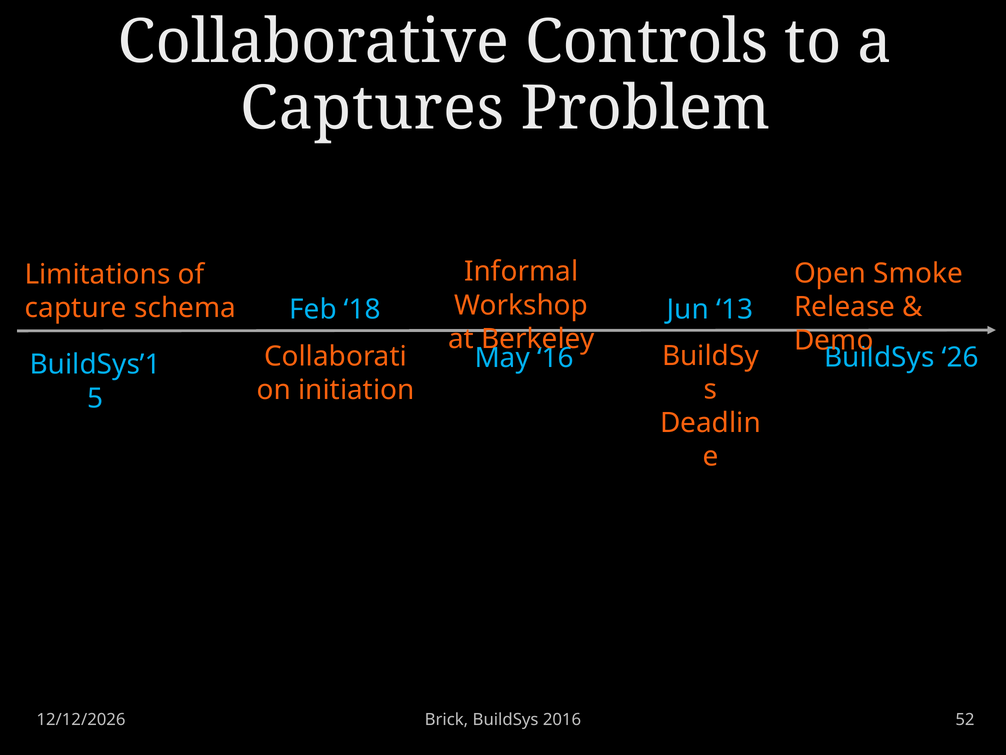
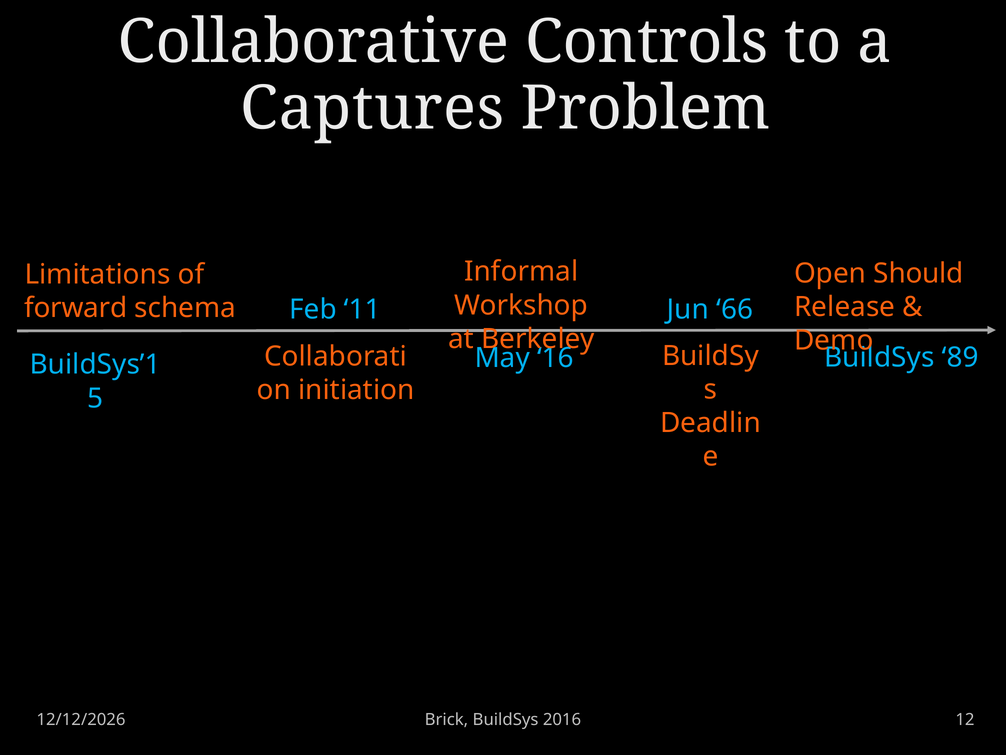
Smoke: Smoke -> Should (919, 273)
capture: capture -> forward (76, 308)
18: 18 -> 11 (362, 310)
13: 13 -> 66 (735, 310)
26: 26 -> 89 (960, 357)
52: 52 -> 12 (965, 719)
